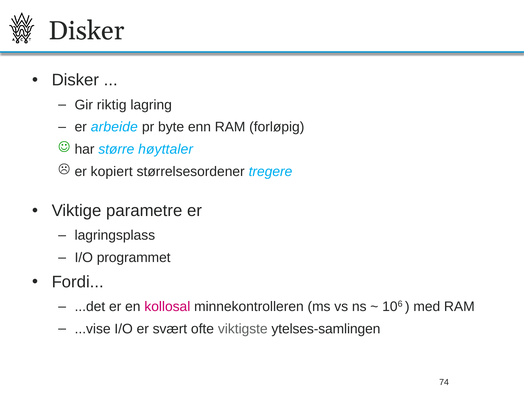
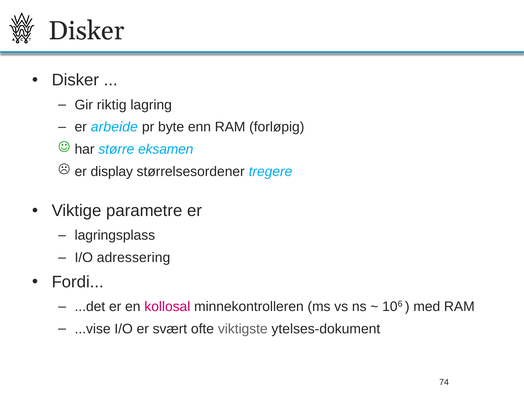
høyttaler: høyttaler -> eksamen (166, 149)
kopiert: kopiert -> display (112, 171)
programmet: programmet -> adressering (134, 258)
ytelses-samlingen: ytelses-samlingen -> ytelses-dokument (326, 329)
